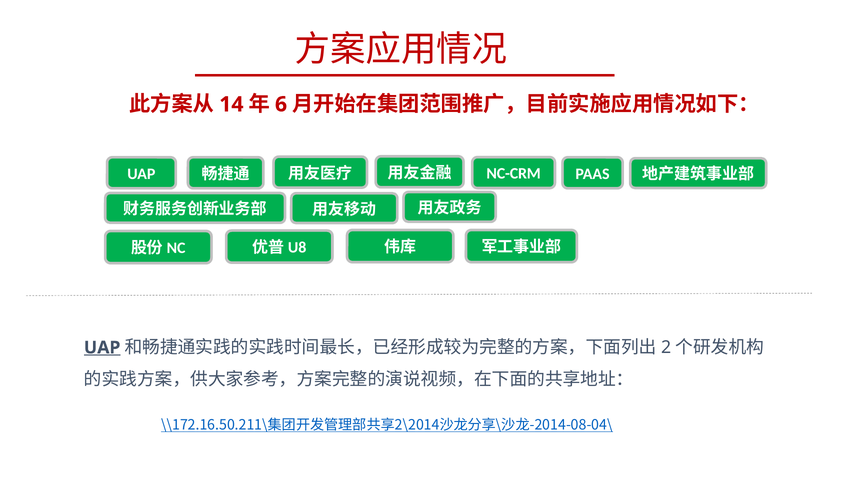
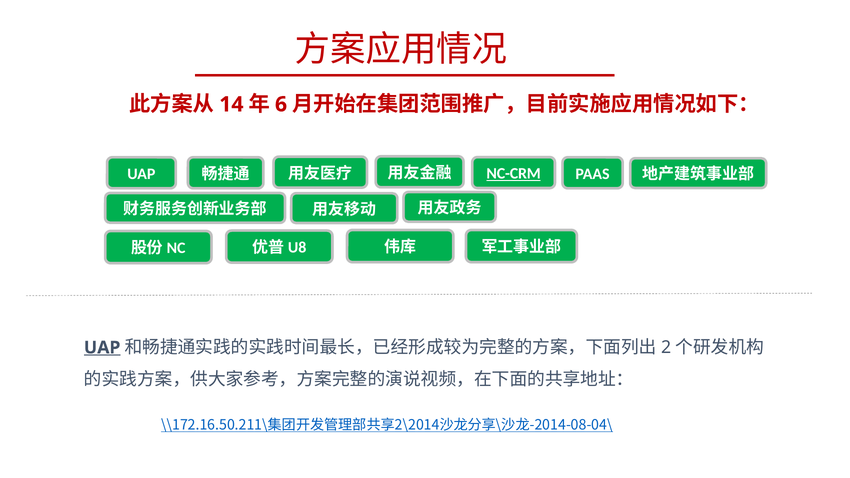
NC-CRM underline: none -> present (514, 174)
